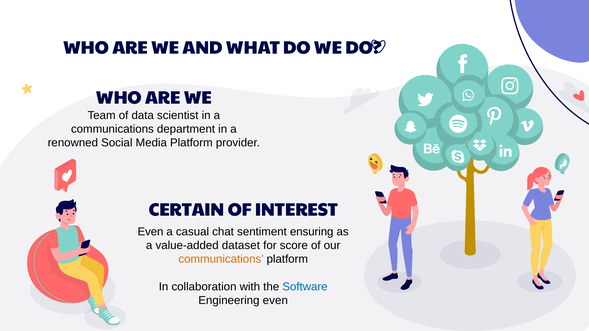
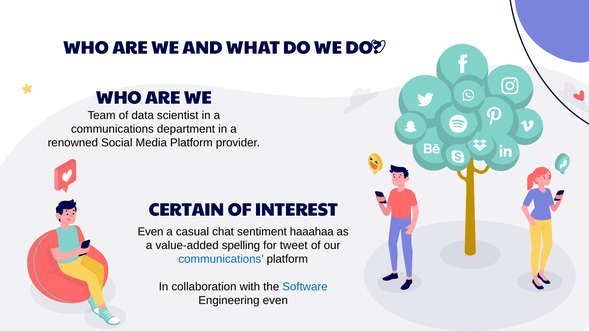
ensuring: ensuring -> haaahaa (312, 232)
dataset: dataset -> spelling (241, 246)
score: score -> tweet (294, 246)
communications colour: orange -> blue (221, 259)
